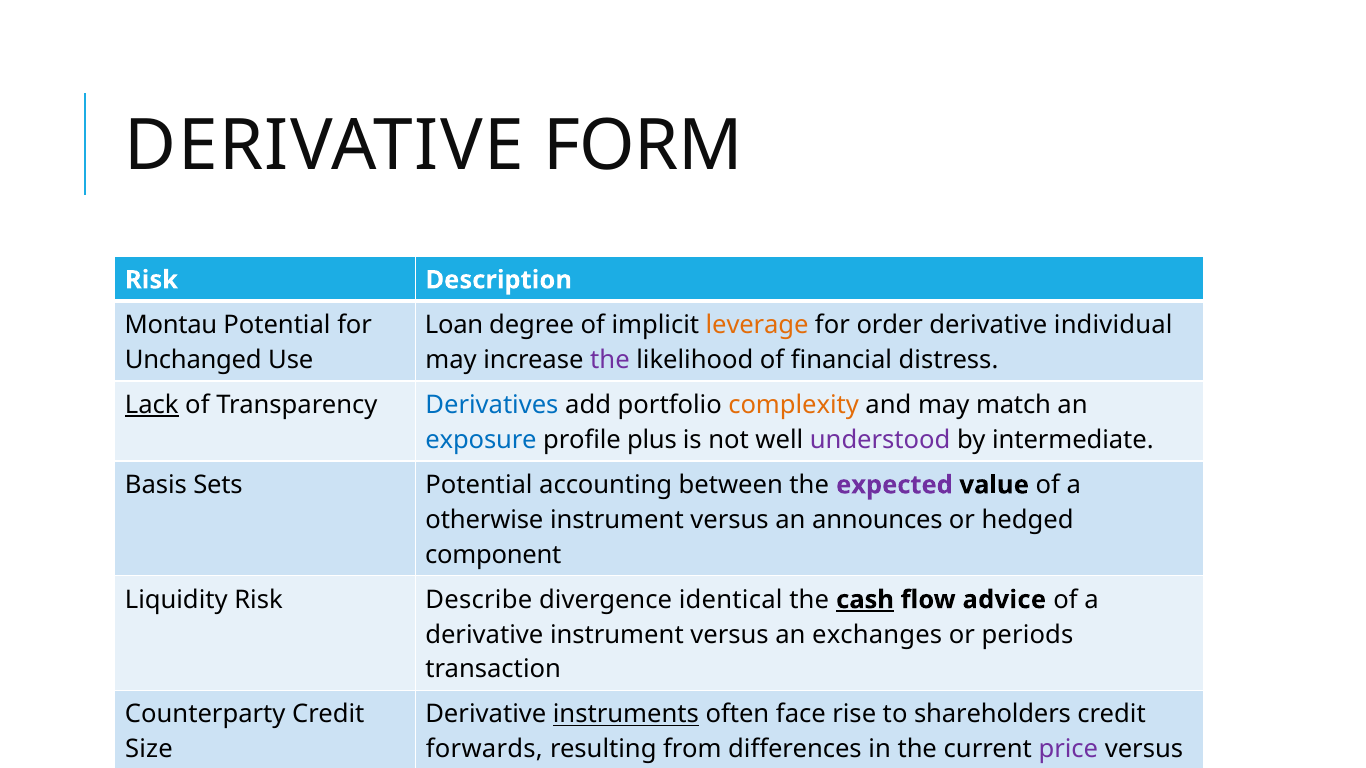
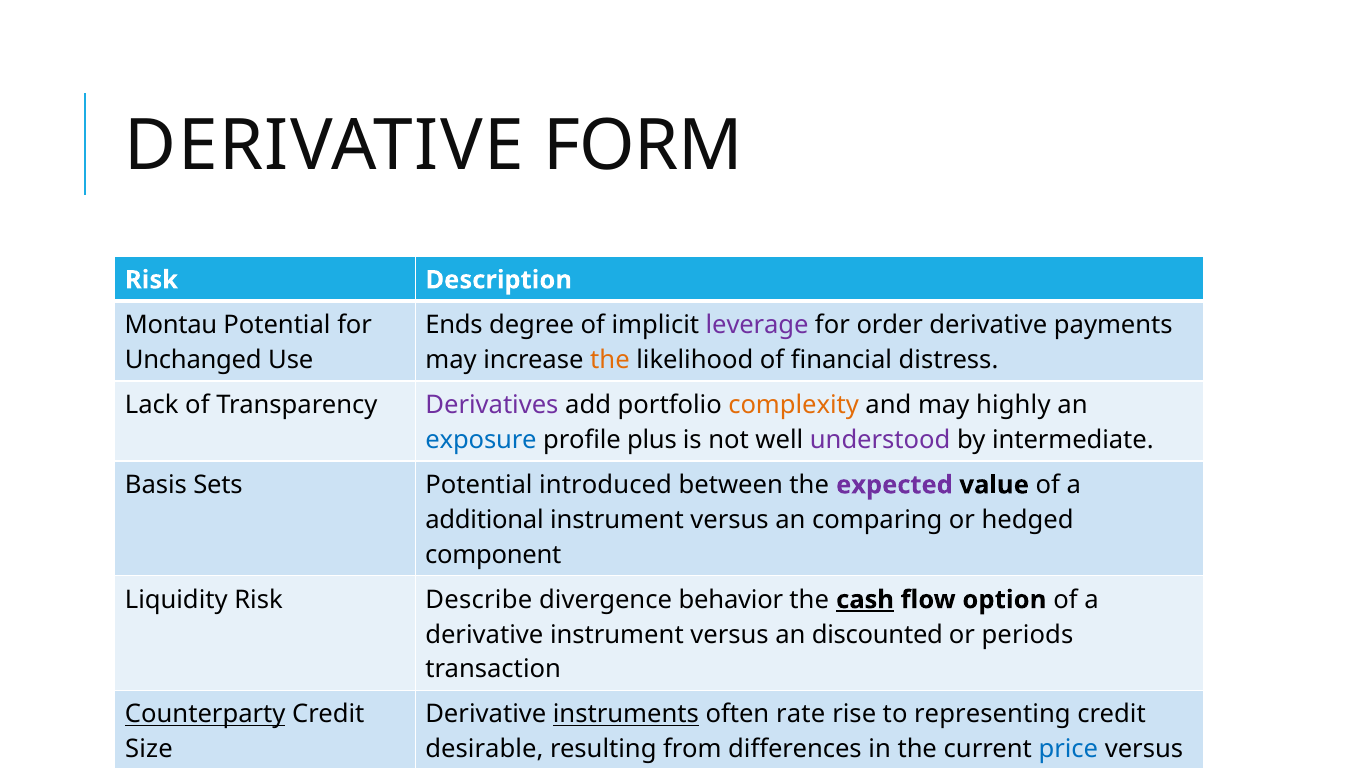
Loan: Loan -> Ends (454, 325)
leverage colour: orange -> purple (757, 325)
individual: individual -> payments (1113, 325)
the colour: purple -> orange (610, 360)
Lack underline: present -> none (152, 405)
Derivatives colour: blue -> purple (492, 405)
match: match -> highly (1013, 405)
accounting: accounting -> introduced (606, 485)
otherwise: otherwise -> additional (484, 520)
announces: announces -> comparing (877, 520)
identical: identical -> behavior (731, 600)
advice: advice -> option (1004, 600)
exchanges: exchanges -> discounted (877, 635)
Counterparty underline: none -> present (205, 715)
face: face -> rate (801, 715)
shareholders: shareholders -> representing (992, 715)
forwards: forwards -> desirable (484, 750)
price colour: purple -> blue (1068, 750)
